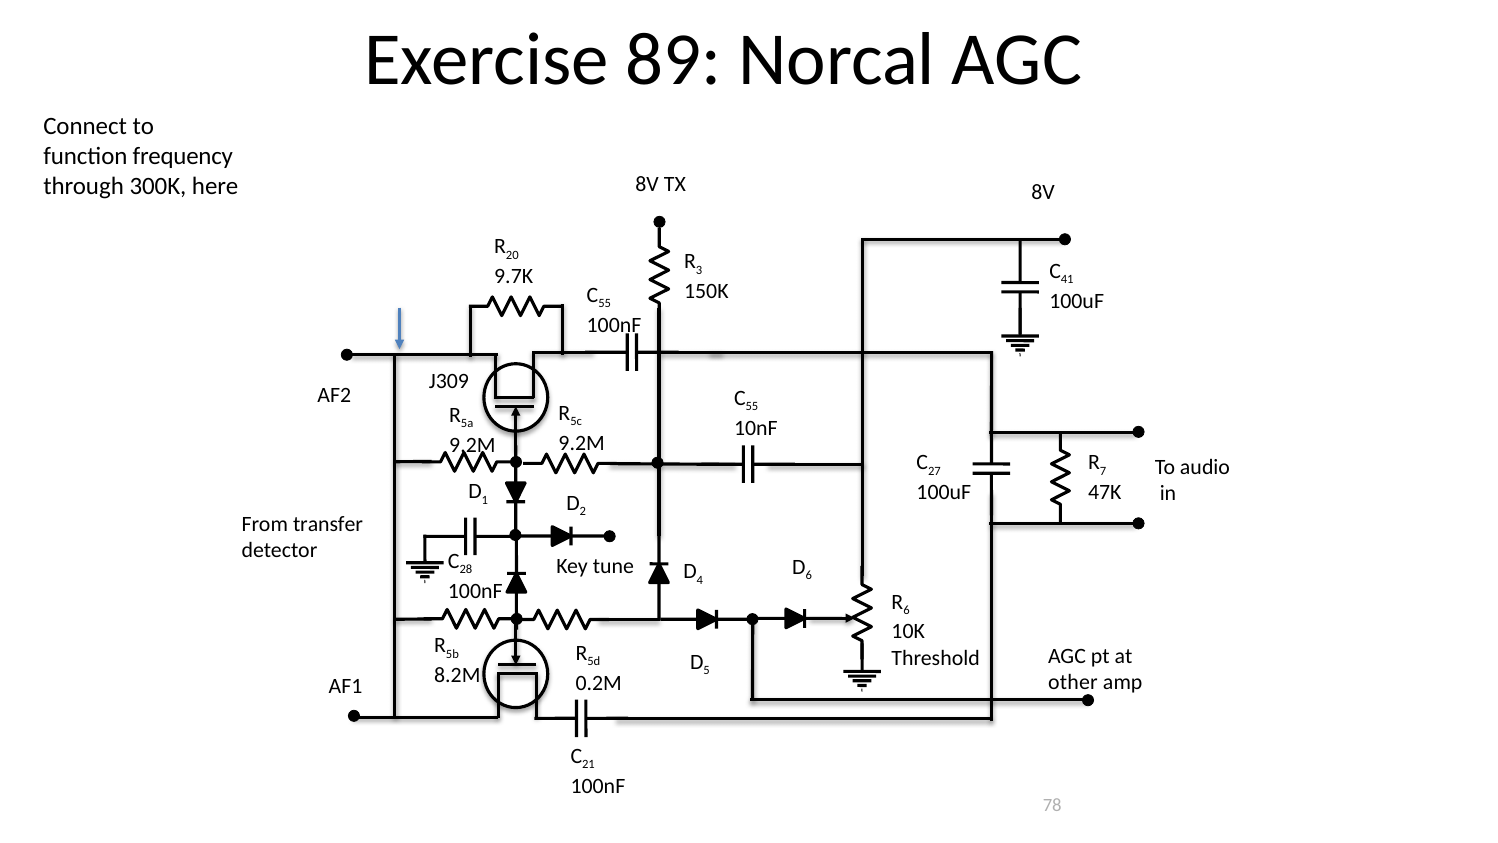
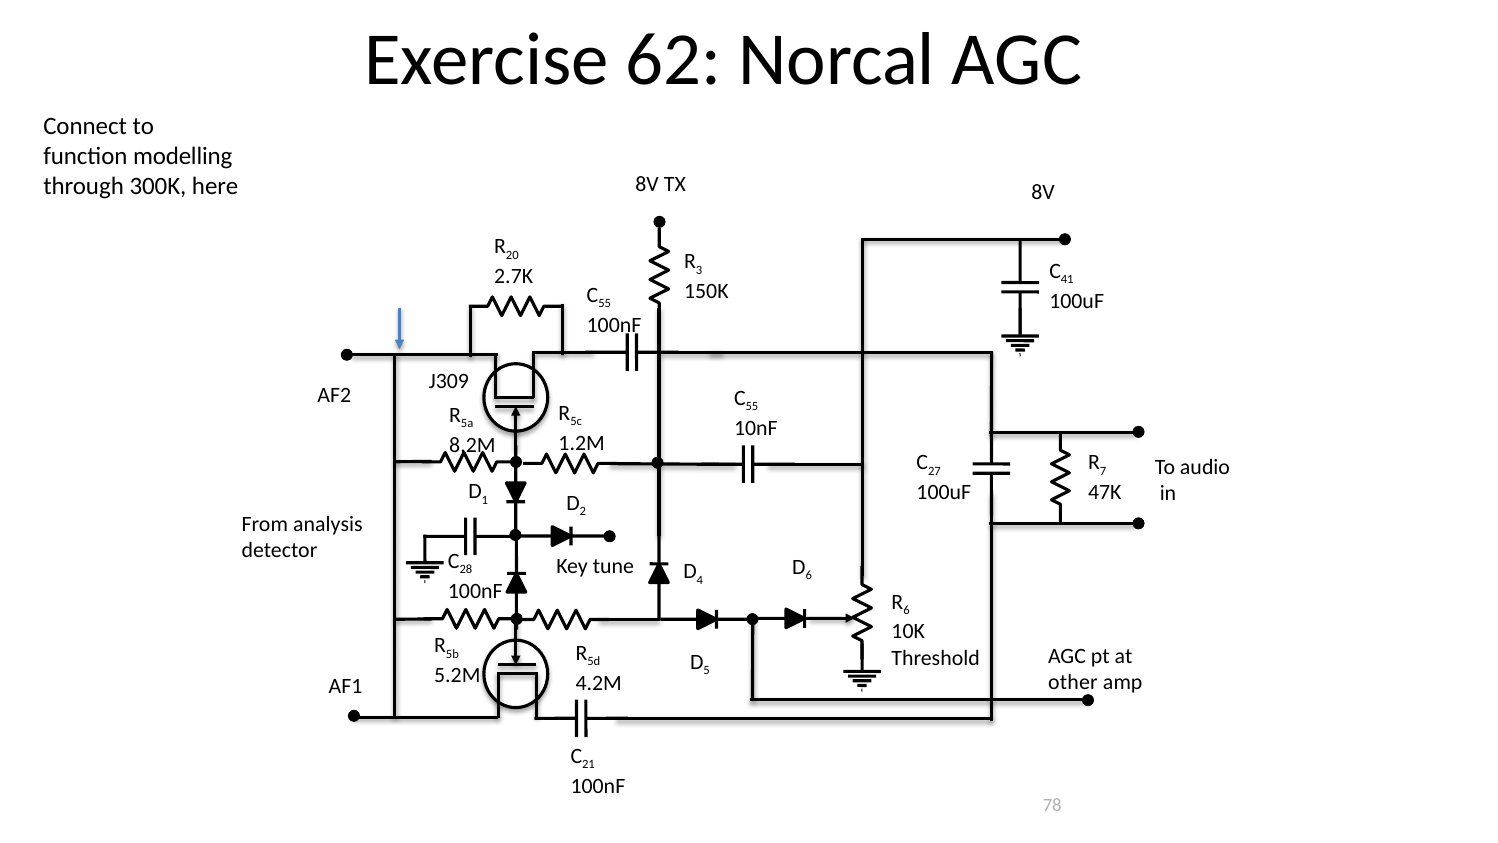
89: 89 -> 62 (673, 60)
frequency: frequency -> modelling (183, 156)
9.7K: 9.7K -> 2.7K (514, 276)
9.2M: 9.2M -> 1.2M (582, 443)
9.2M: 9.2M -> 8.2M (472, 445)
transfer: transfer -> analysis (328, 524)
8.2M: 8.2M -> 5.2M (457, 675)
0.2M: 0.2M -> 4.2M (599, 683)
